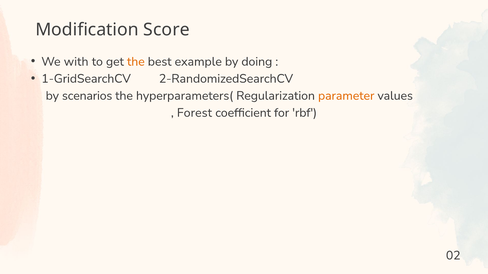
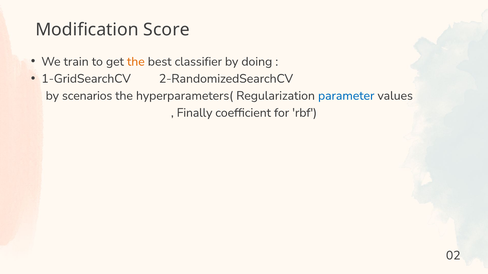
with: with -> train (76, 62)
example: example -> classifier (198, 62)
parameter colour: orange -> blue (346, 96)
Forest: Forest -> Finally (195, 113)
